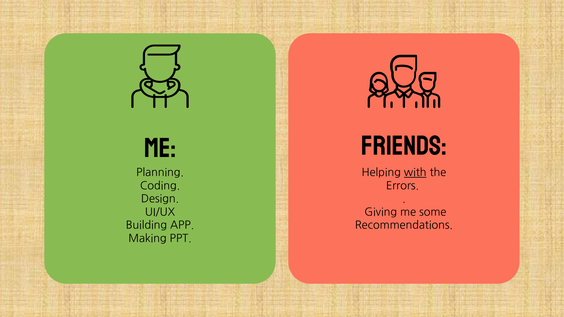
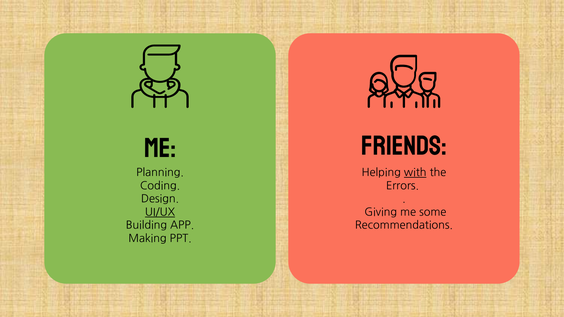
UI/UX underline: none -> present (160, 212)
